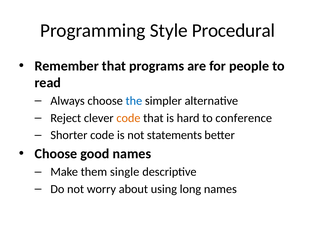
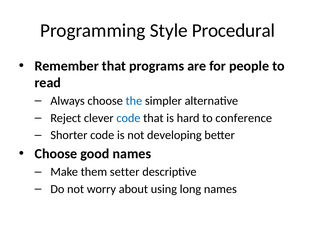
code colour: orange -> blue (128, 118)
statements: statements -> developing (174, 135)
single: single -> setter (125, 172)
